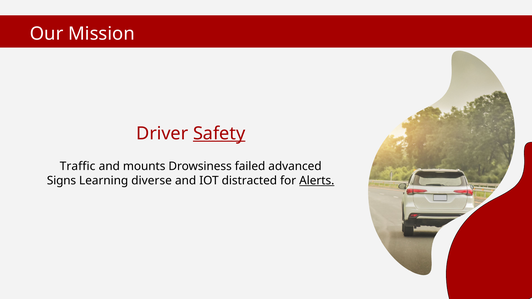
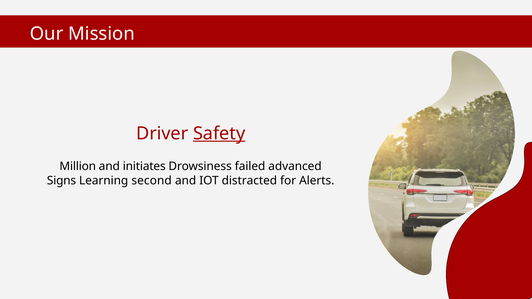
Traffic: Traffic -> Million (78, 167)
mounts: mounts -> initiates (144, 167)
diverse: diverse -> second (152, 181)
Alerts underline: present -> none (317, 181)
